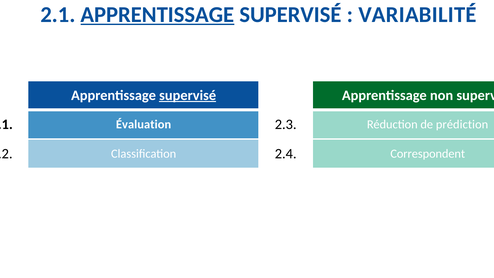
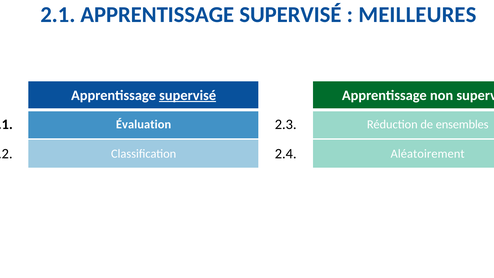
APPRENTISSAGE underline: present -> none (157, 15)
VARIABILITÉ: VARIABILITÉ -> MEILLEURES (417, 15)
prédiction: prédiction -> ensembles (462, 124)
Correspondent: Correspondent -> Aléatoirement (428, 154)
